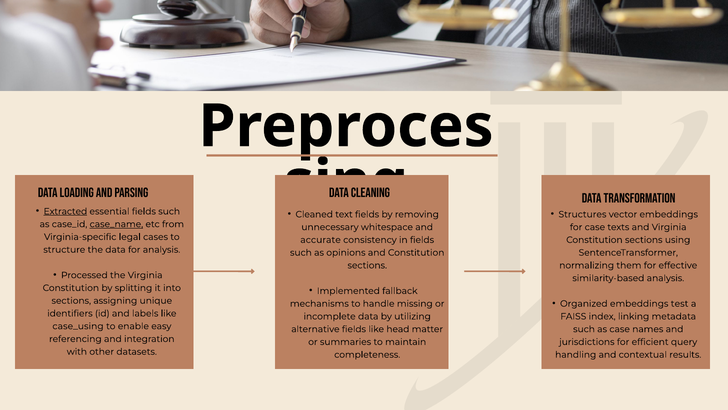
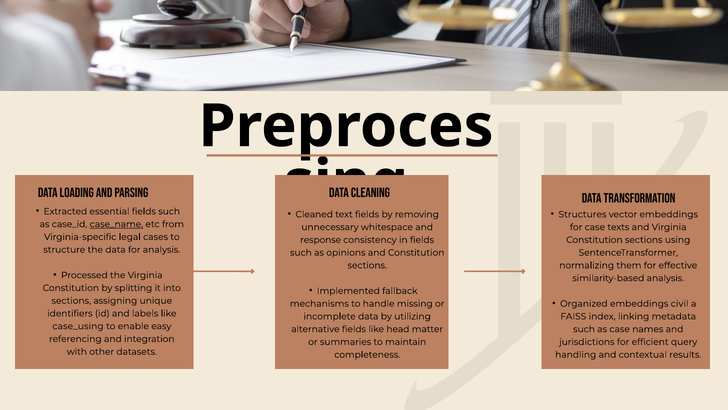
Extracted underline: present -> none (65, 211)
accurate: accurate -> response (321, 240)
test: test -> civil (680, 303)
